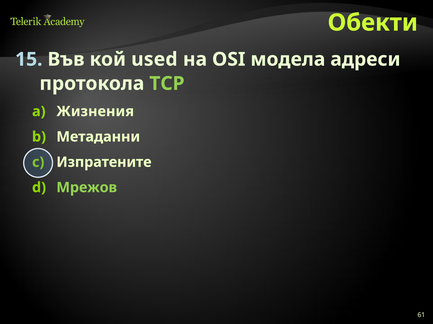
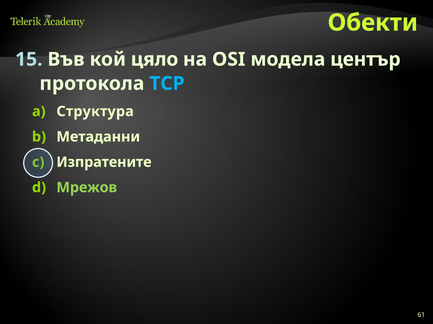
used: used -> цяло (155, 59)
адреси: адреси -> център (365, 59)
TCP colour: light green -> light blue (167, 84)
Жизнения: Жизнения -> Структура (95, 112)
